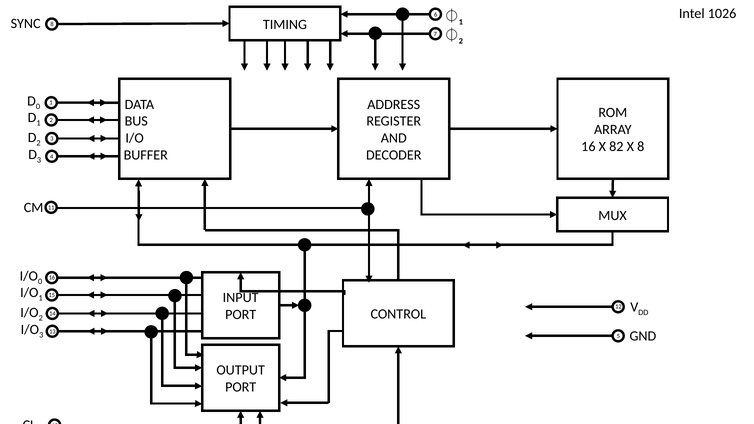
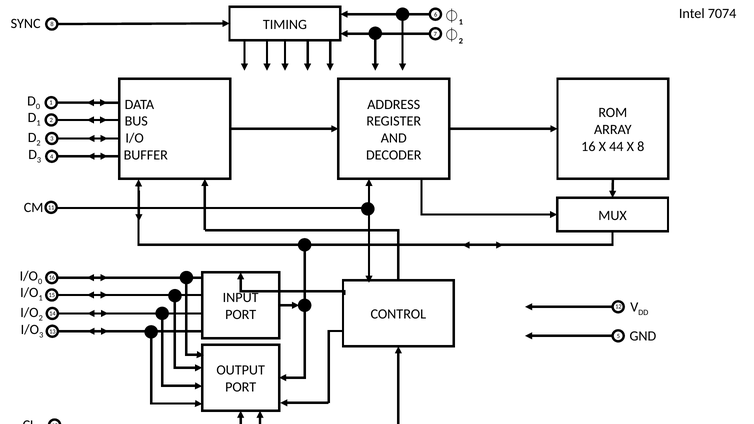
1026: 1026 -> 7074 (722, 13)
82: 82 -> 44 (616, 147)
